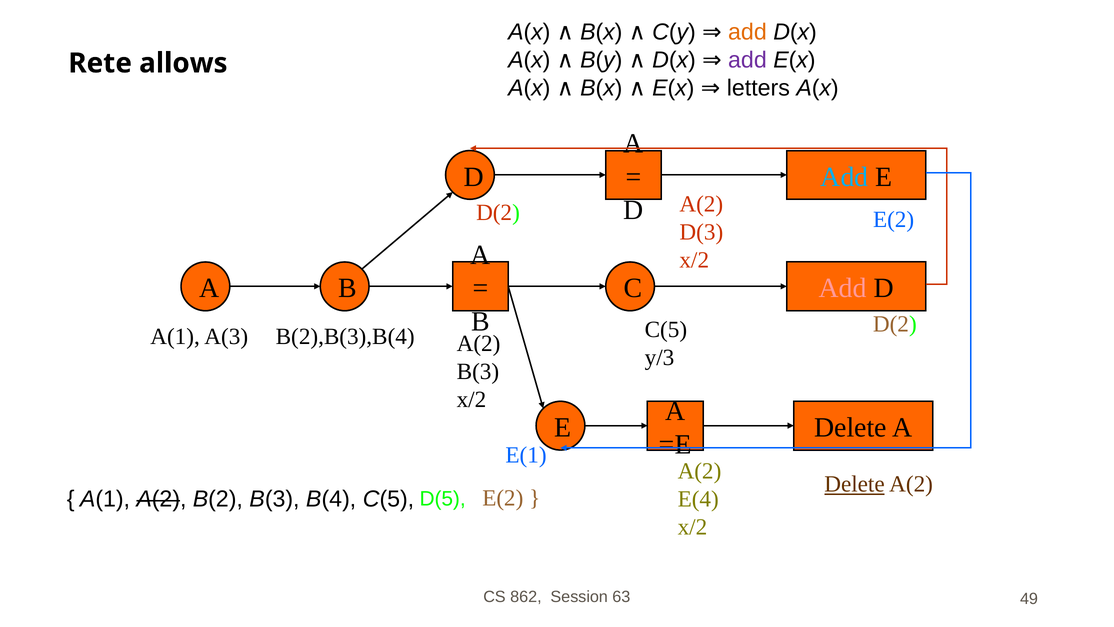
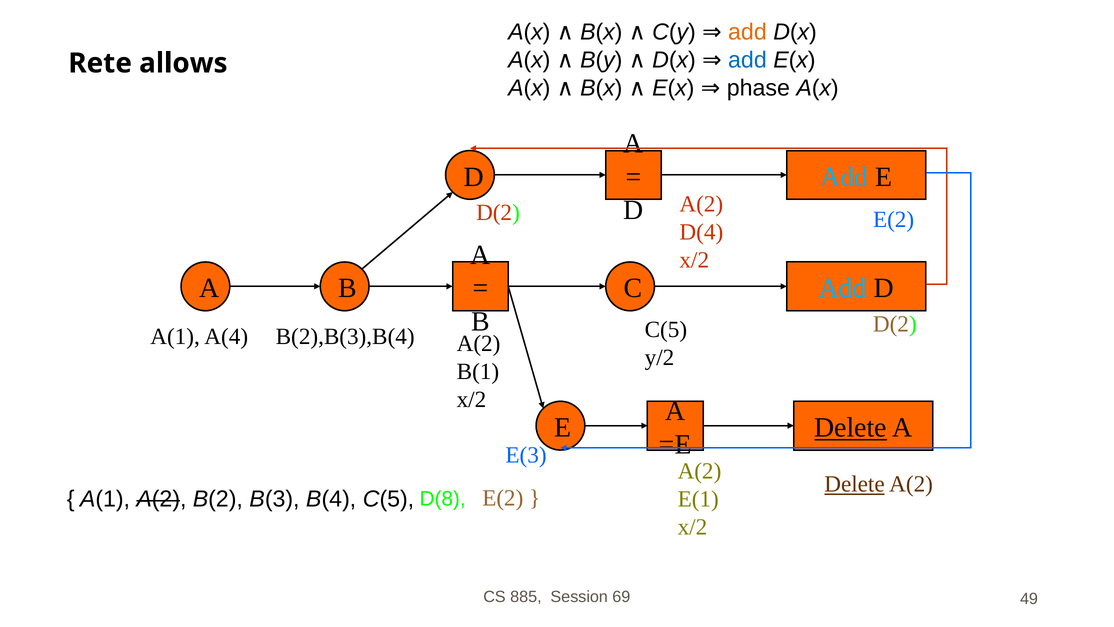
add colour: purple -> blue (747, 60)
letters: letters -> phase (758, 88)
D(3: D(3 -> D(4 (701, 232)
Add colour: pink -> light blue (843, 288)
A(3: A(3 -> A(4 (226, 336)
y/3: y/3 -> y/2 (660, 357)
B(3: B(3 -> B(1 (478, 371)
Delete underline: none -> present (851, 427)
E(1: E(1 -> E(3 (526, 455)
E(4: E(4 -> E(1 (698, 499)
D(5: D(5 -> D(8 (443, 498)
862: 862 -> 885 (526, 597)
63: 63 -> 69 (621, 597)
